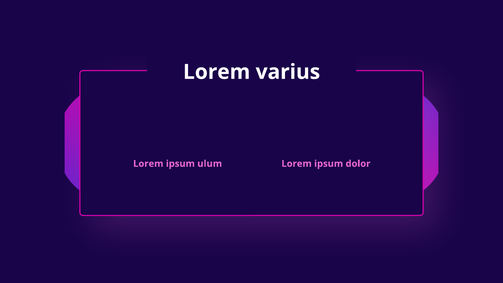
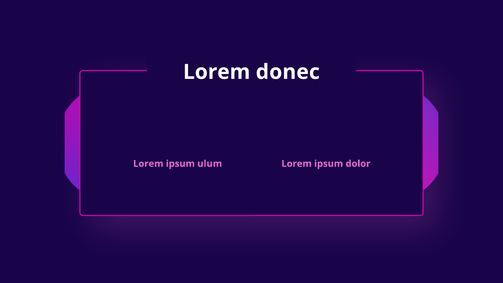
varius: varius -> donec (288, 72)
